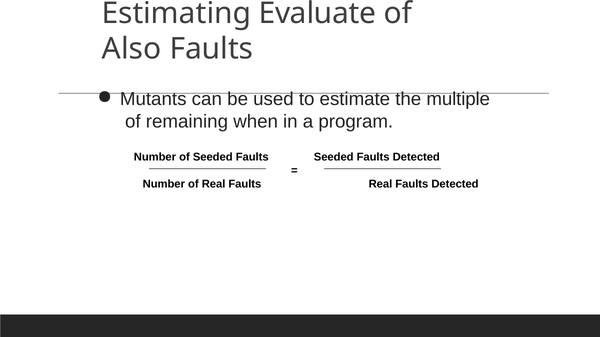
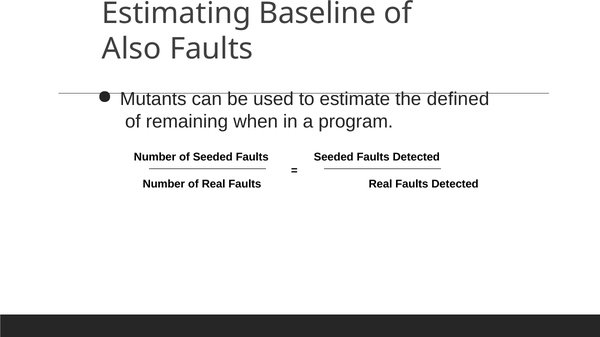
Evaluate: Evaluate -> Baseline (317, 13)
multiple: multiple -> defined (458, 99)
